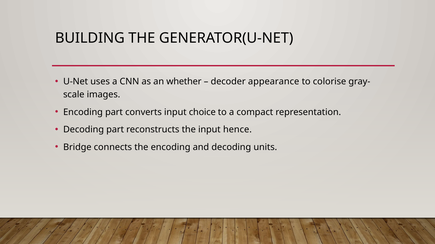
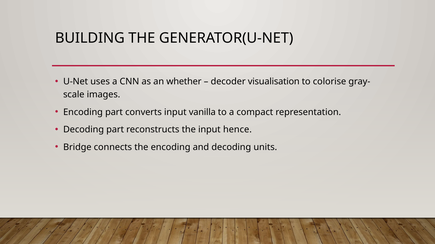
appearance: appearance -> visualisation (274, 82)
choice: choice -> vanilla (202, 112)
